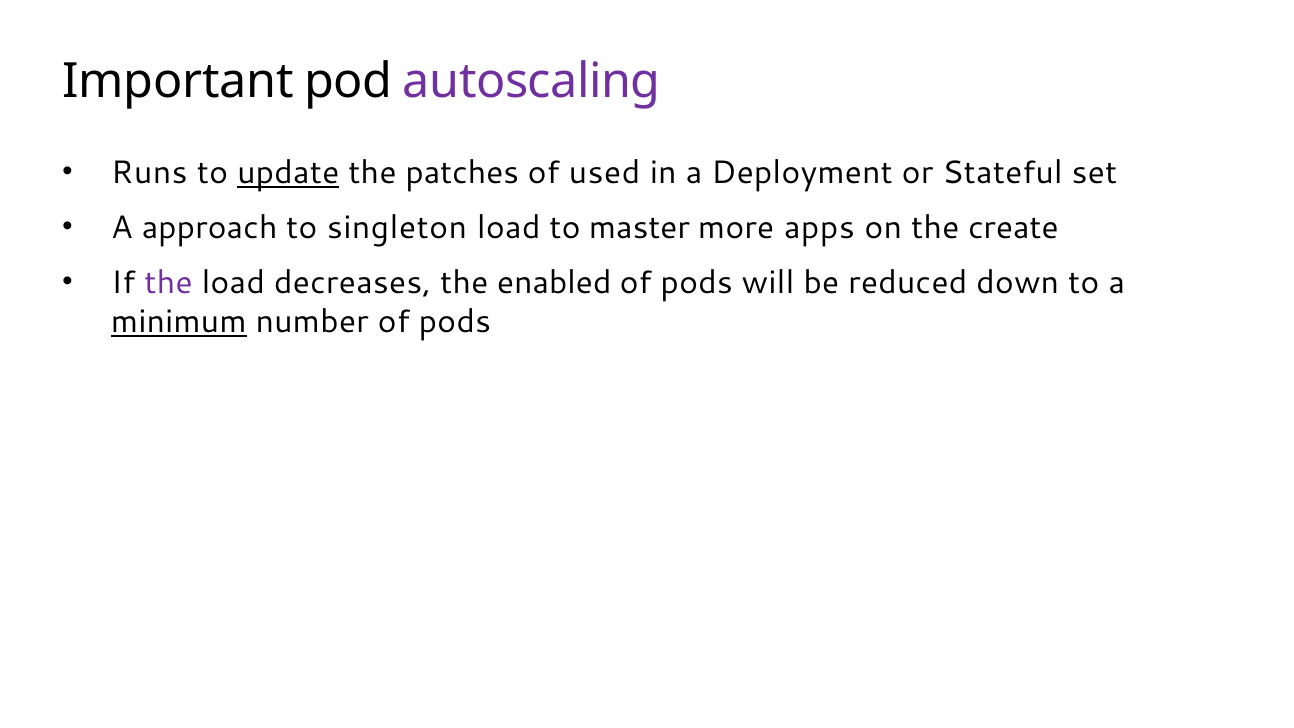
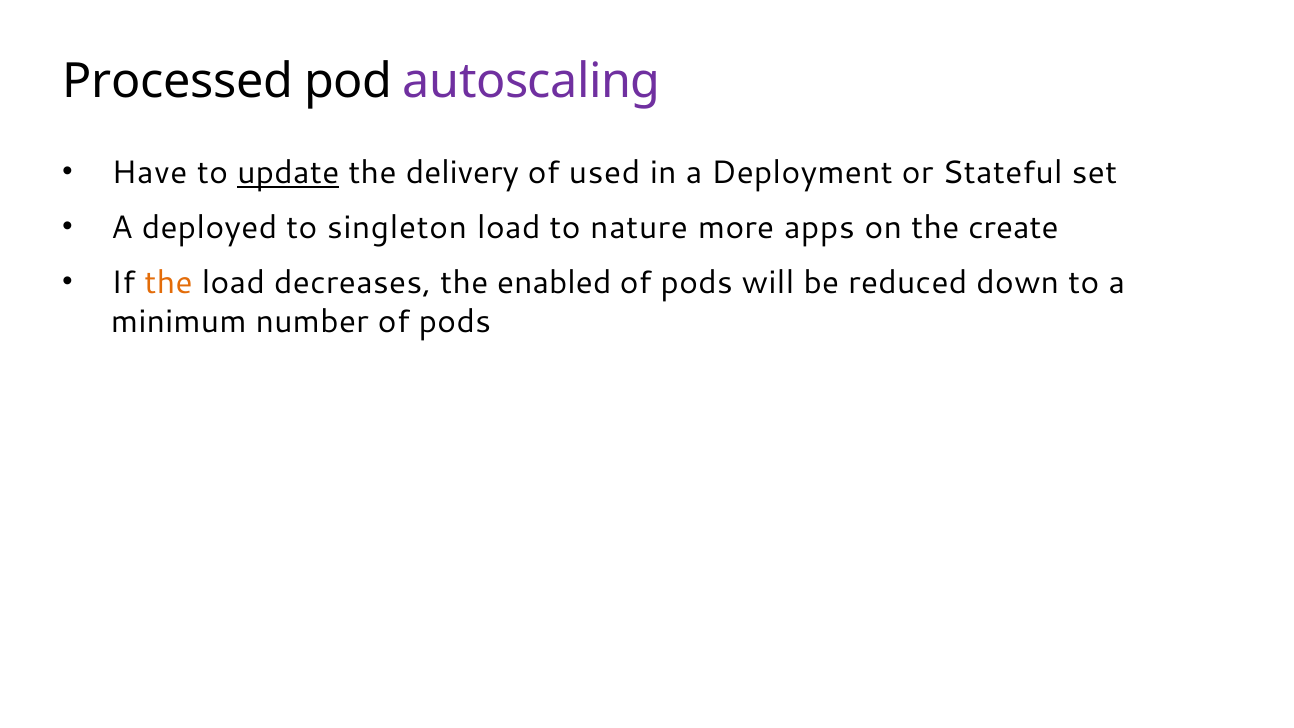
Important: Important -> Processed (178, 81)
Runs: Runs -> Have (149, 173)
patches: patches -> delivery (462, 173)
approach: approach -> deployed (209, 228)
master: master -> nature (639, 228)
the colour: purple -> orange (168, 283)
minimum underline: present -> none (179, 322)
